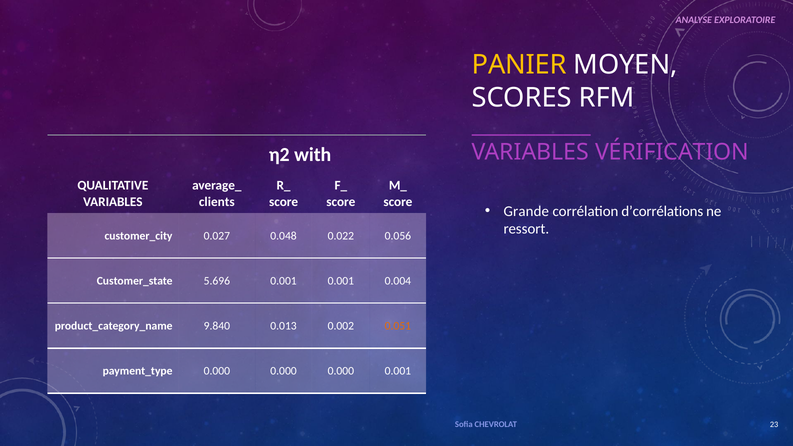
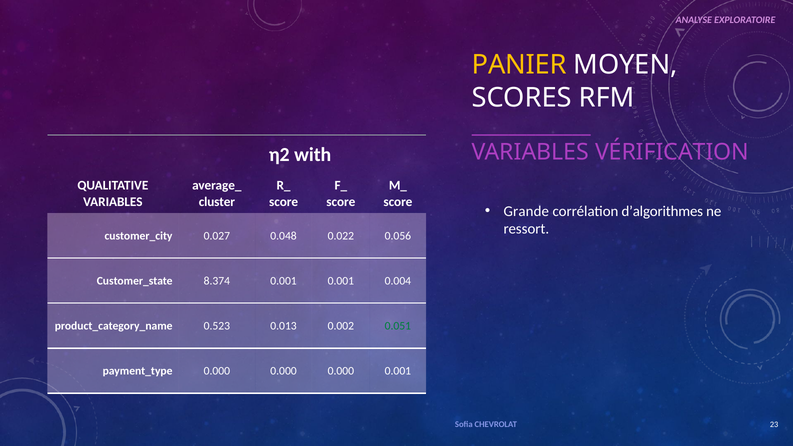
clients: clients -> cluster (217, 202)
d’corrélations: d’corrélations -> d’algorithmes (662, 211)
5.696: 5.696 -> 8.374 (217, 281)
9.840: 9.840 -> 0.523 (217, 326)
0.051 colour: orange -> green (398, 326)
